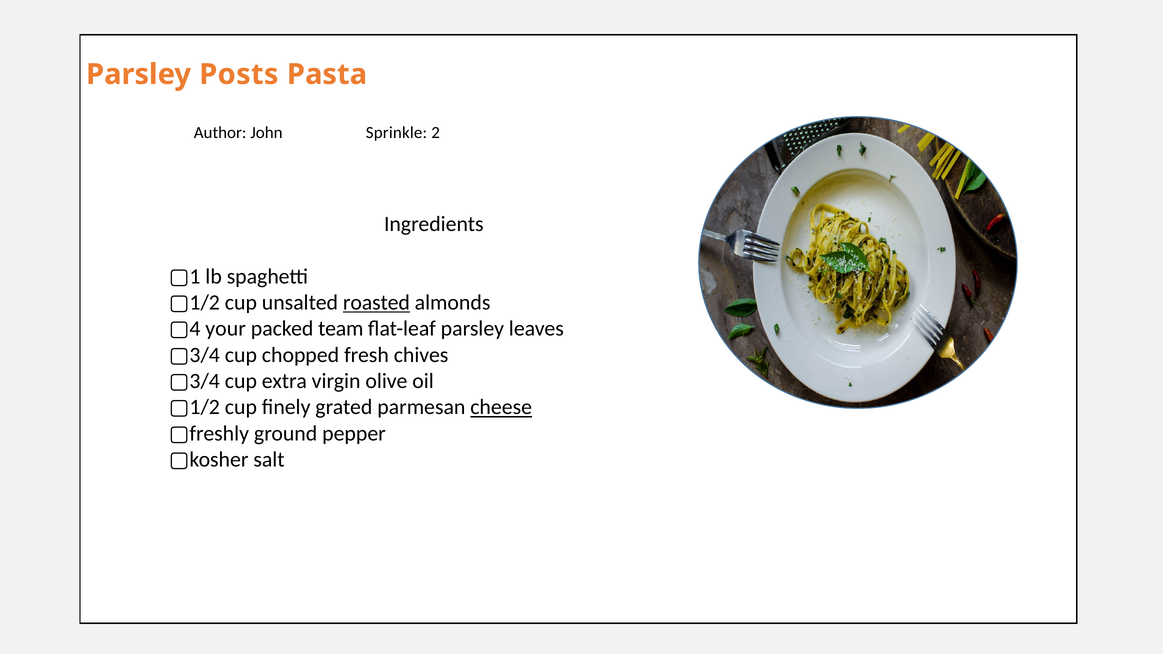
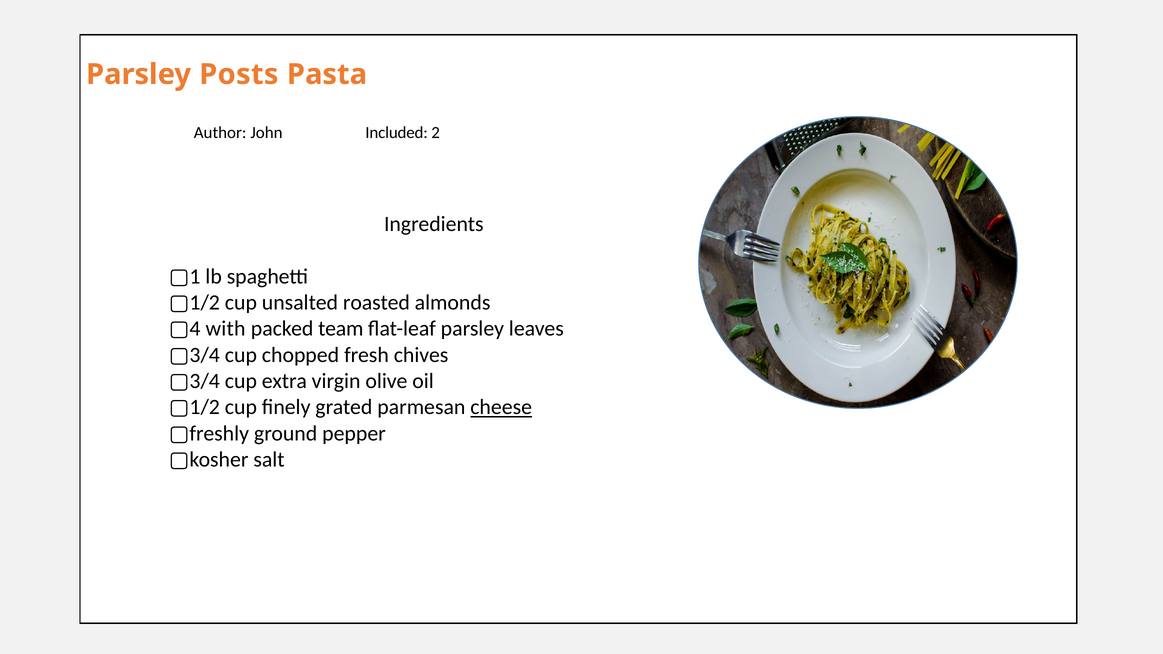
Sprinkle: Sprinkle -> Included (397, 132)
roasted underline: present -> none (376, 303)
your: your -> with (226, 329)
